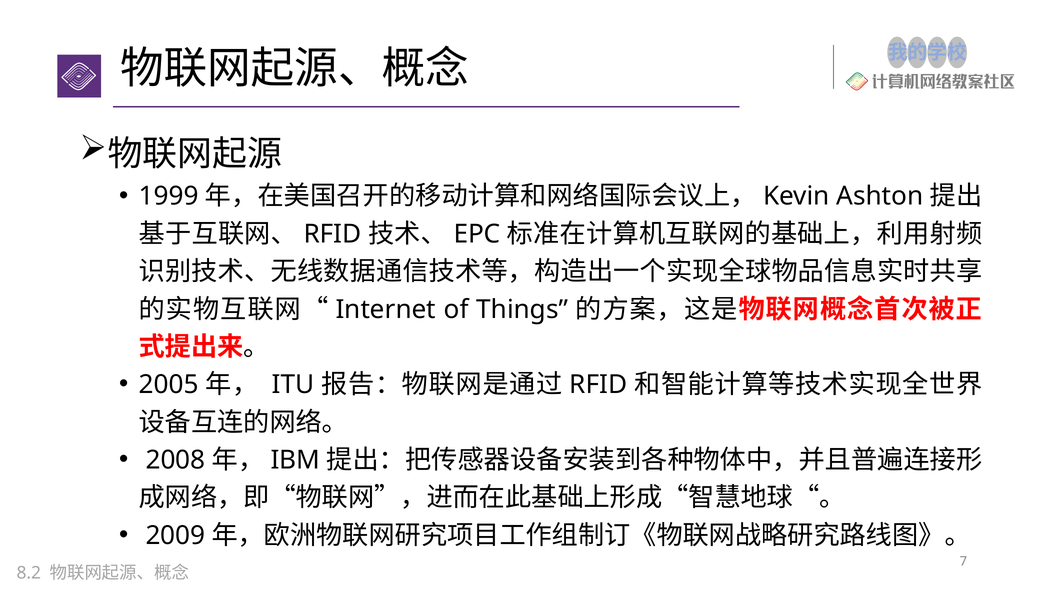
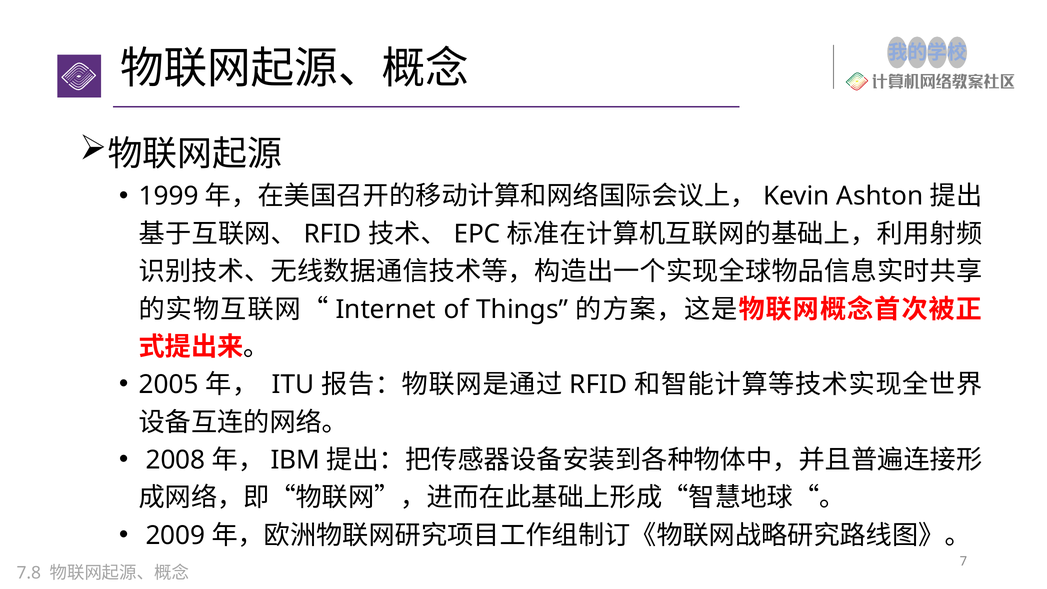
8.2: 8.2 -> 7.8 (29, 573)
